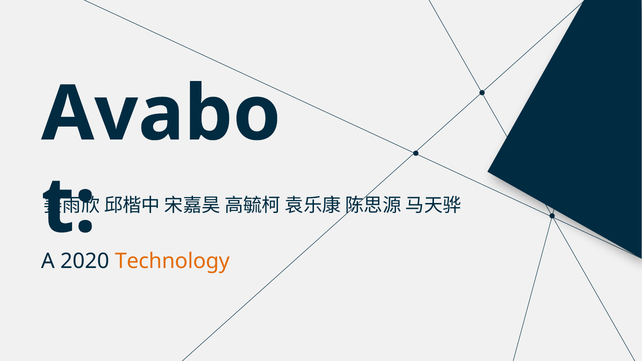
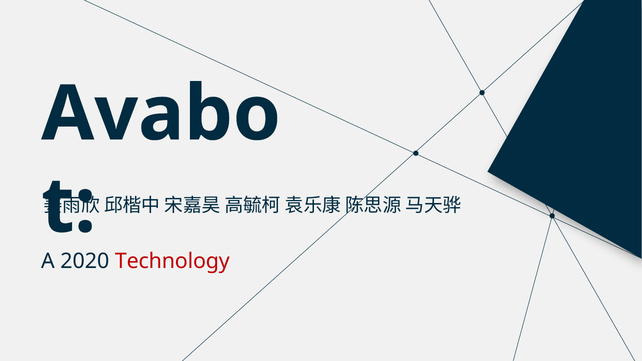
Technology colour: orange -> red (172, 262)
